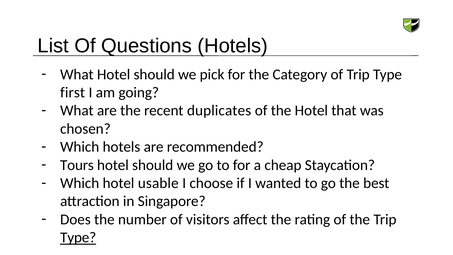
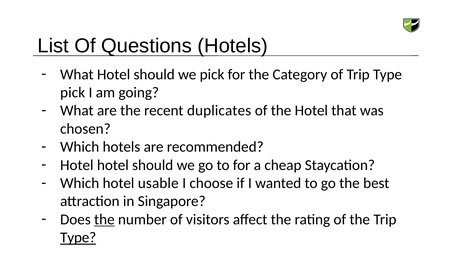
first: first -> pick (73, 92)
Tours: Tours -> Hotel (77, 165)
the underline: none -> present (104, 219)
